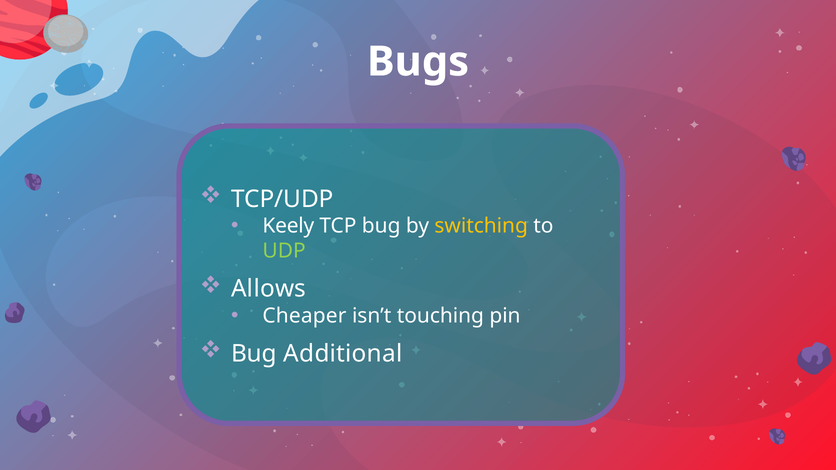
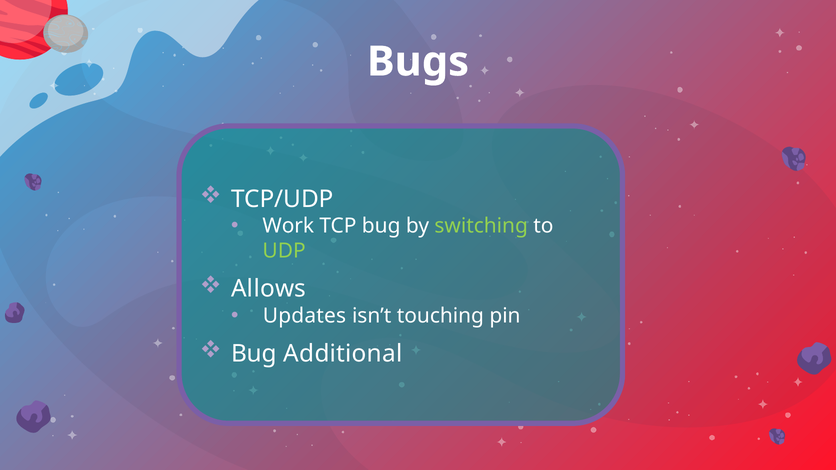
Keely: Keely -> Work (288, 226)
switching colour: yellow -> light green (481, 226)
Cheaper: Cheaper -> Updates (304, 316)
